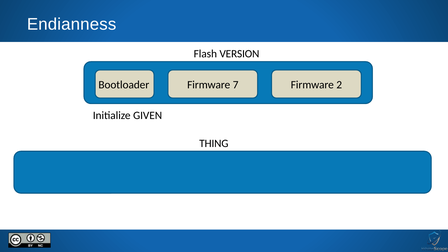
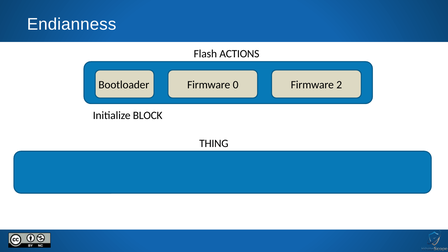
VERSION: VERSION -> ACTIONS (239, 54)
7: 7 -> 0 (236, 85)
GIVEN: GIVEN -> BLOCK (148, 115)
